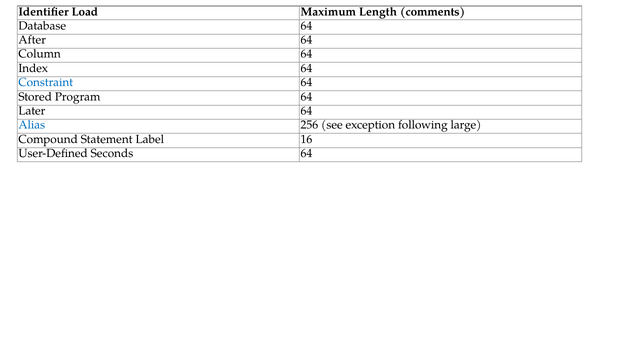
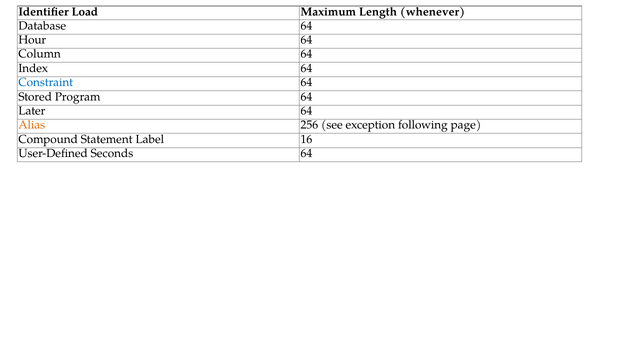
comments: comments -> whenever (432, 12)
After: After -> Hour (32, 40)
Alias colour: blue -> orange (32, 125)
large: large -> page (466, 125)
